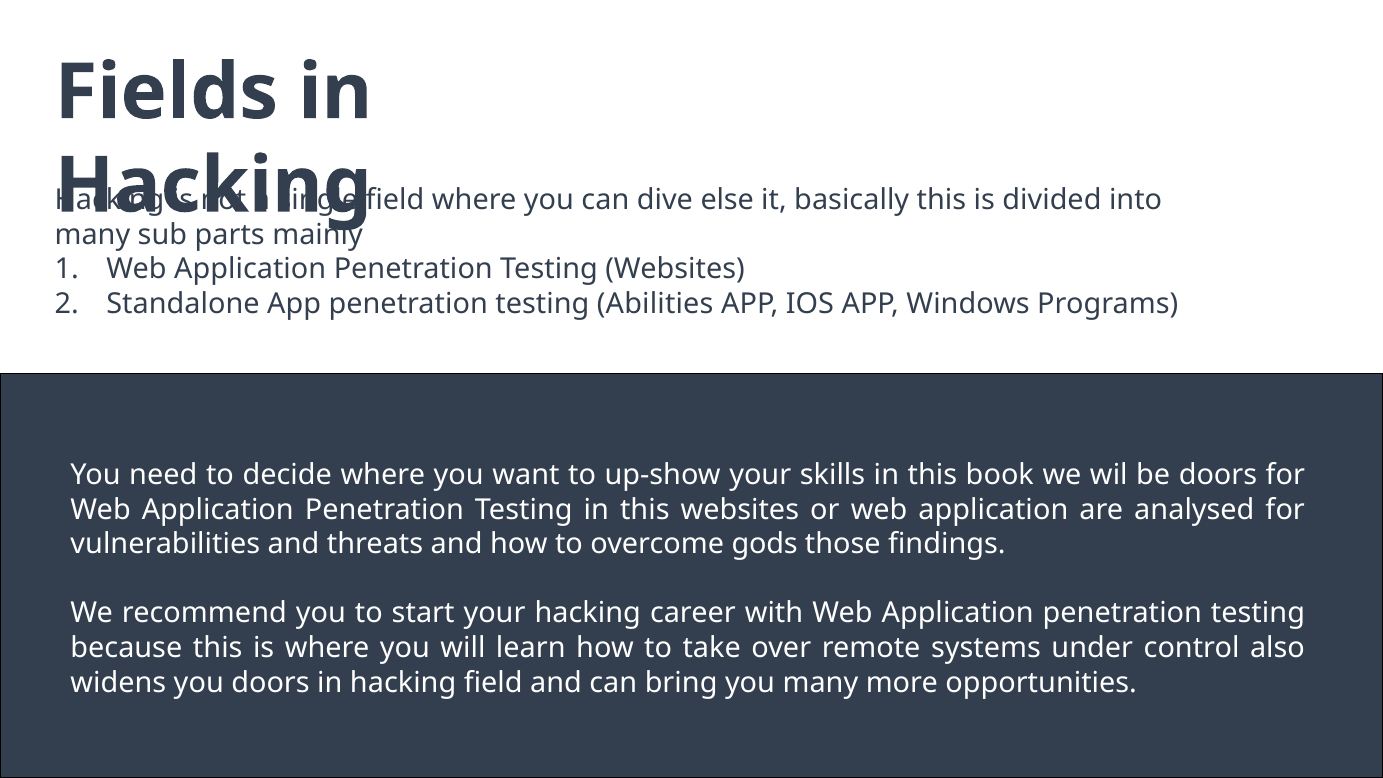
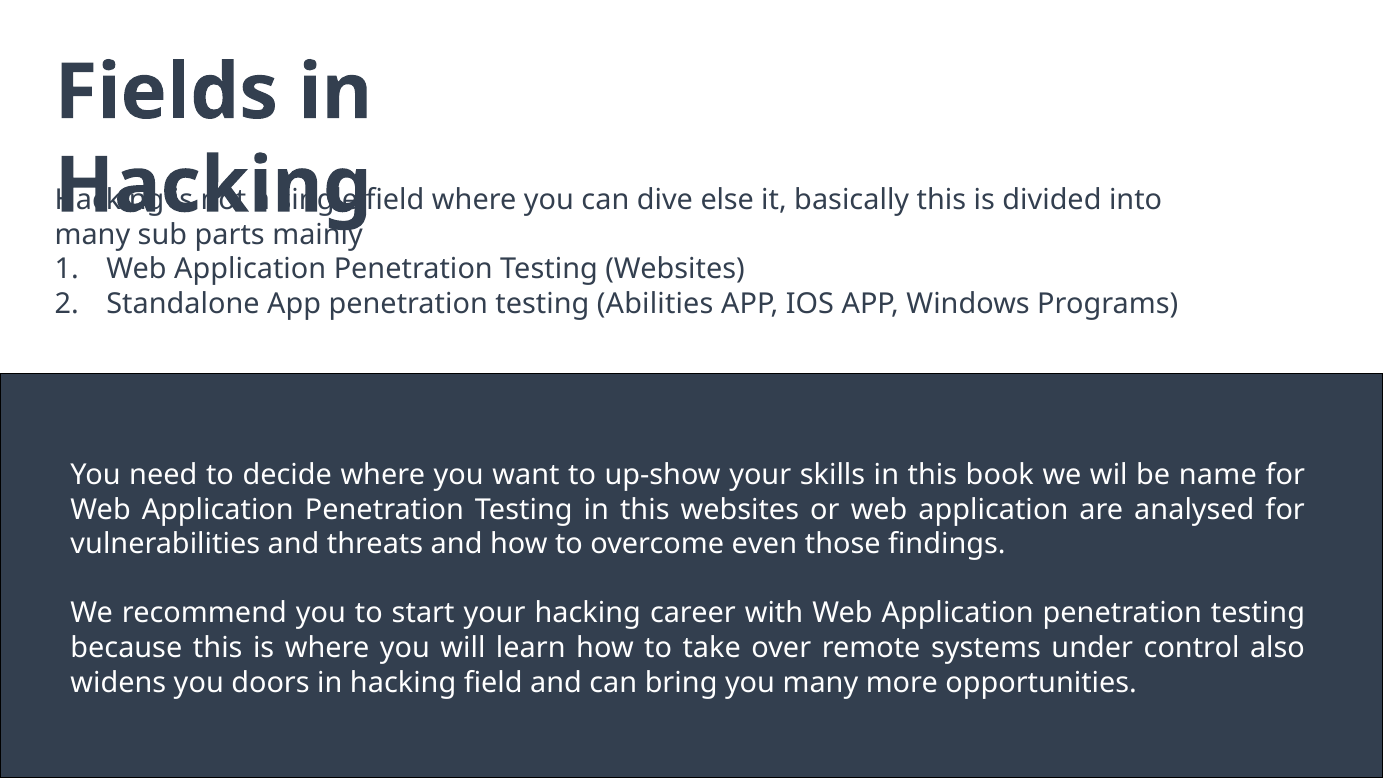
be doors: doors -> name (1218, 475)
gods: gods -> even (764, 544)
